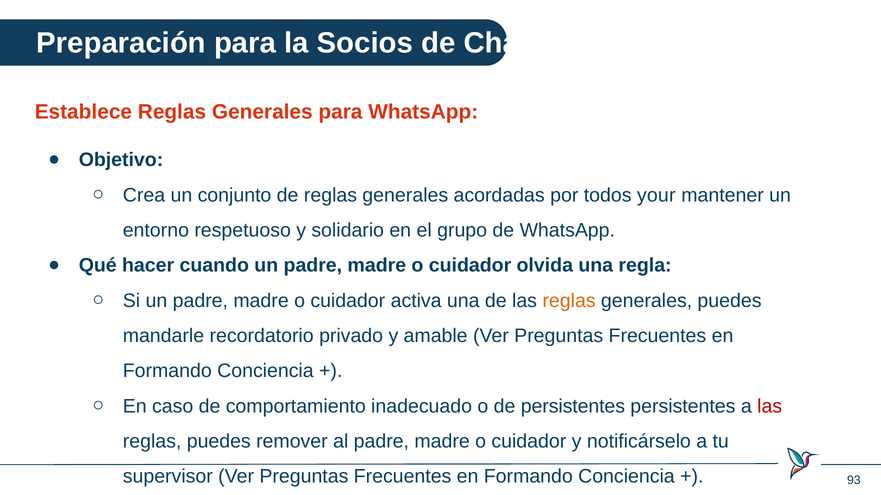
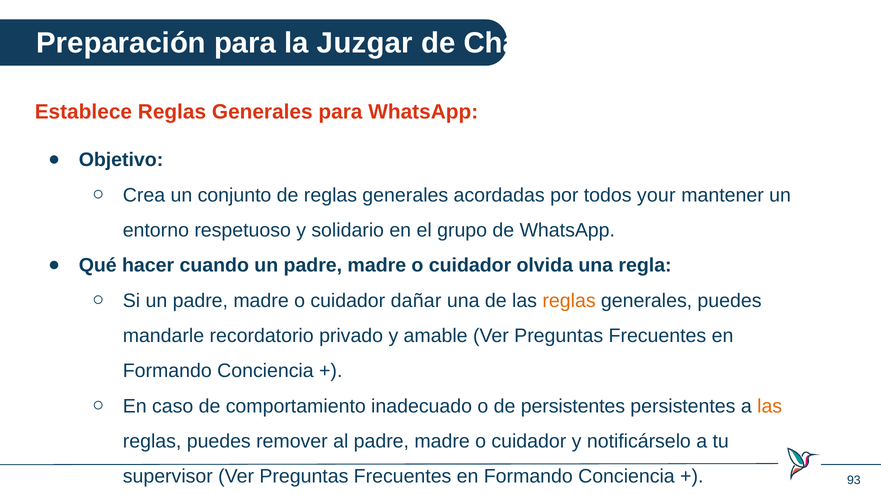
Socios: Socios -> Juzgar (365, 43)
activa: activa -> dañar (416, 301)
las colour: red -> orange (770, 407)
